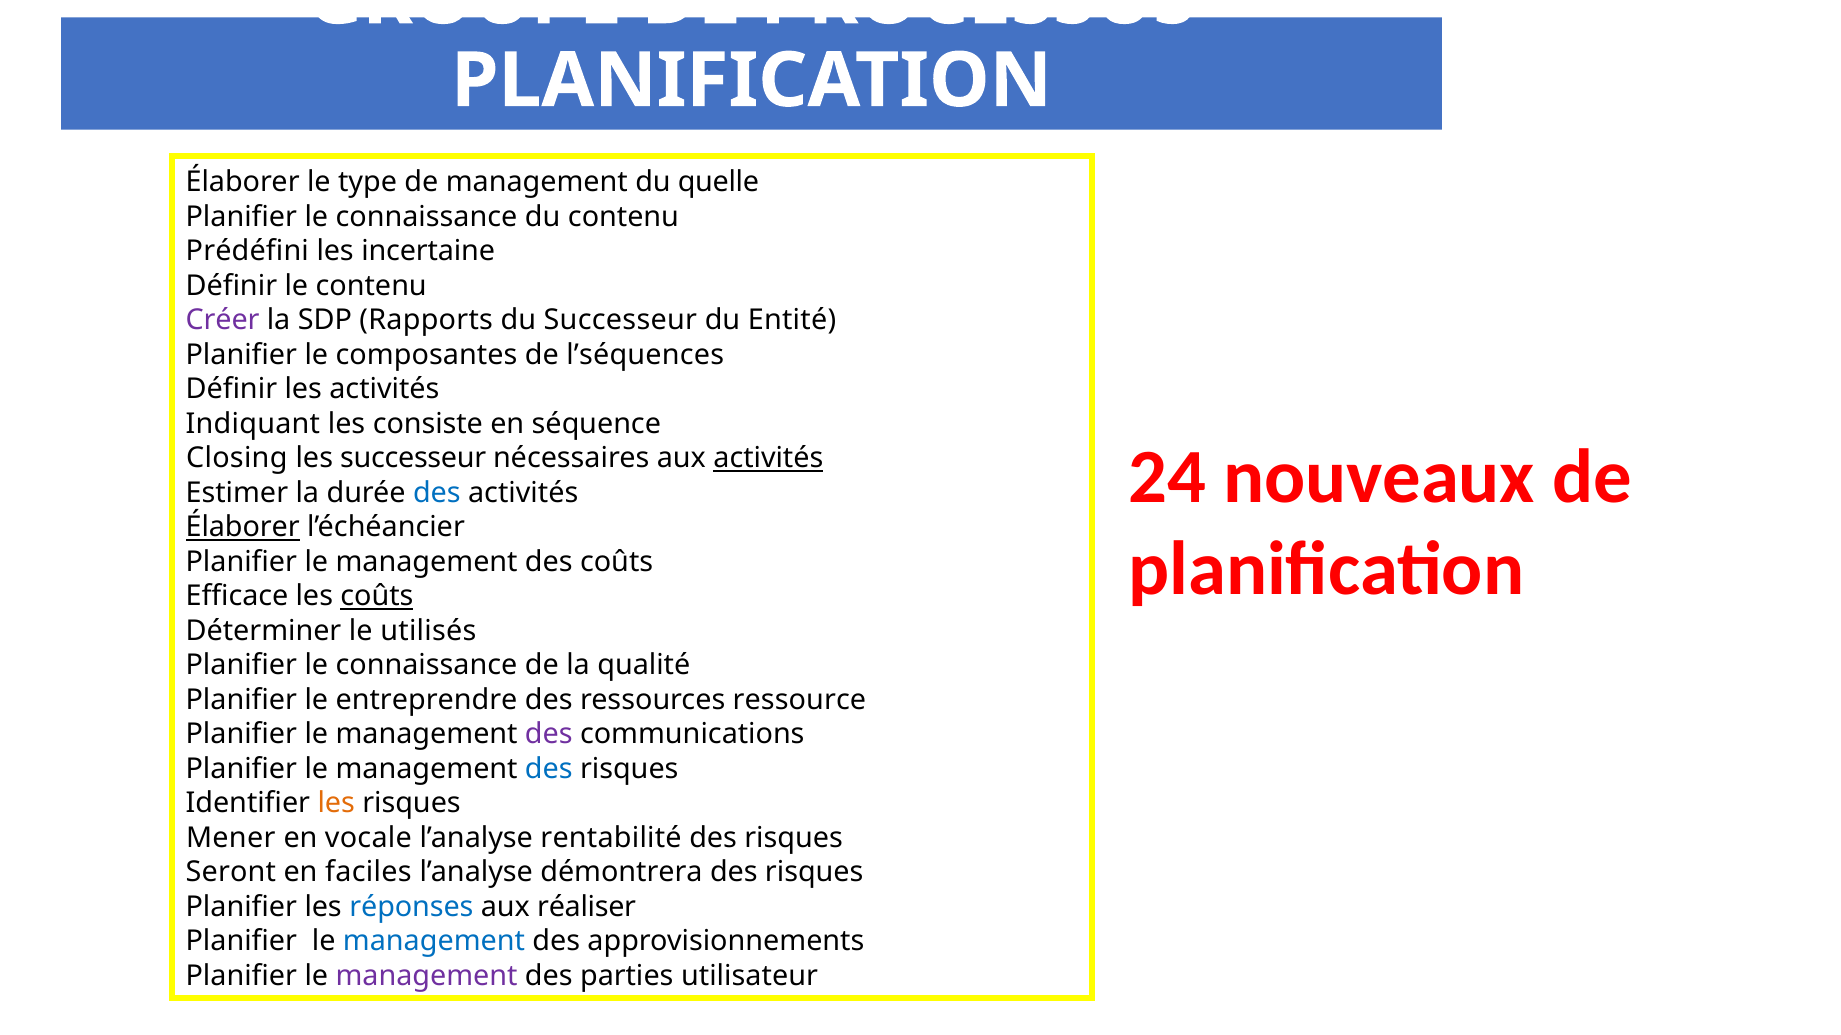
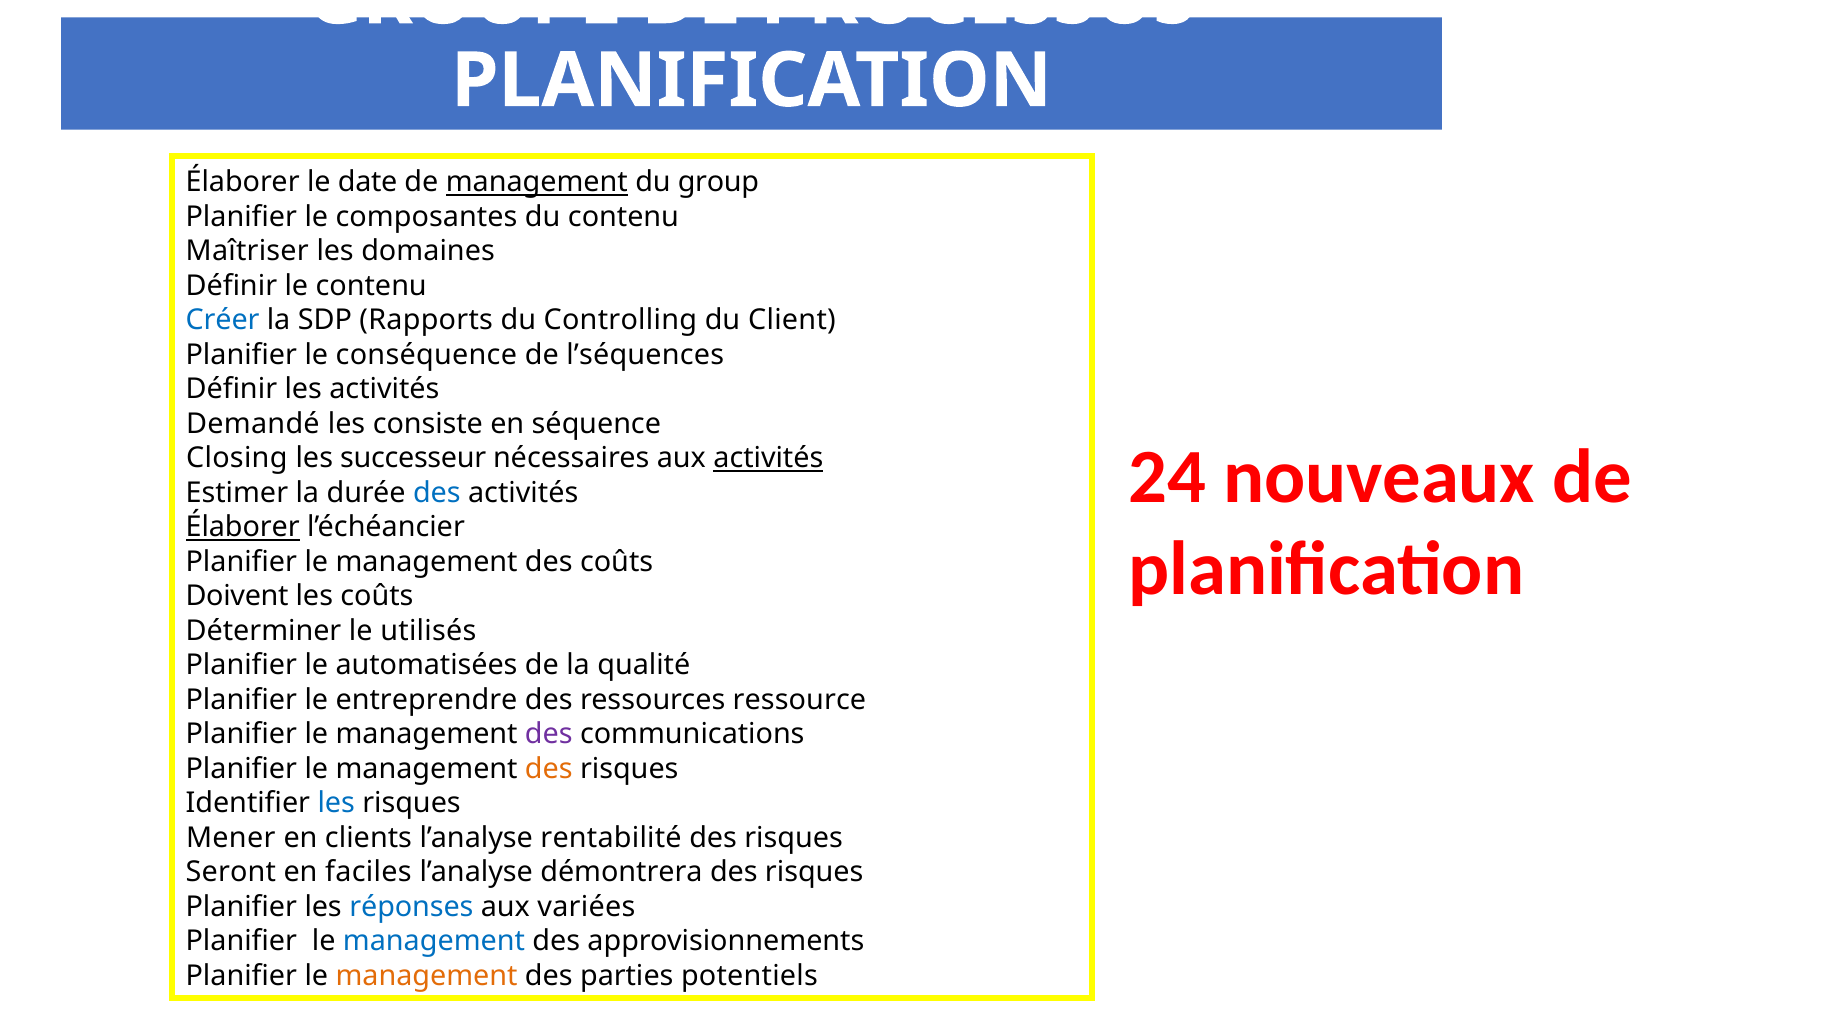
type: type -> date (368, 183)
management underline: none -> present (537, 183)
quelle: quelle -> group (718, 183)
connaissance: connaissance -> composantes (426, 217)
Prédéfini: Prédéfini -> Maîtriser (247, 252)
incertaine: incertaine -> domaines (428, 252)
Créer colour: purple -> blue (223, 321)
du Successeur: Successeur -> Controlling (620, 321)
Entité: Entité -> Client (792, 321)
composantes: composantes -> conséquence (426, 355)
Indiquant: Indiquant -> Demandé (253, 424)
Efficace: Efficace -> Doivent (237, 597)
coûts underline: present -> none (377, 597)
connaissance: connaissance -> automatisées (427, 666)
des colour: blue -> orange (549, 769)
les colour: orange -> blue (336, 804)
vocale: vocale -> clients (369, 838)
réaliser: réaliser -> variées (586, 907)
management colour: purple -> orange (427, 976)
utilisateur: utilisateur -> potentiels (749, 976)
